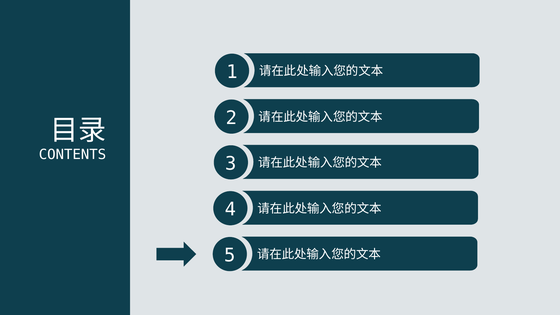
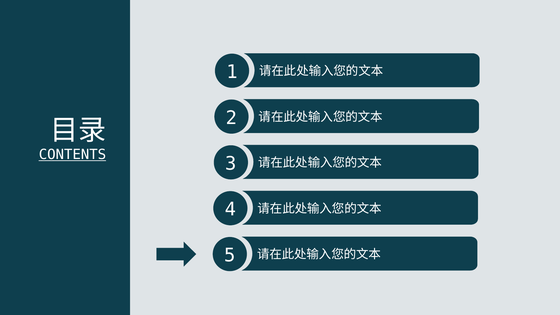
CONTENTS underline: none -> present (72, 155)
